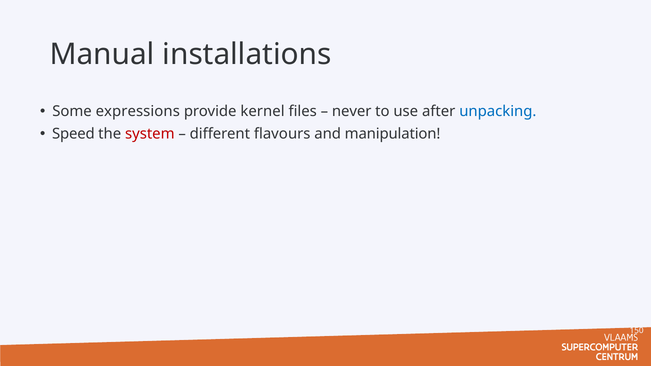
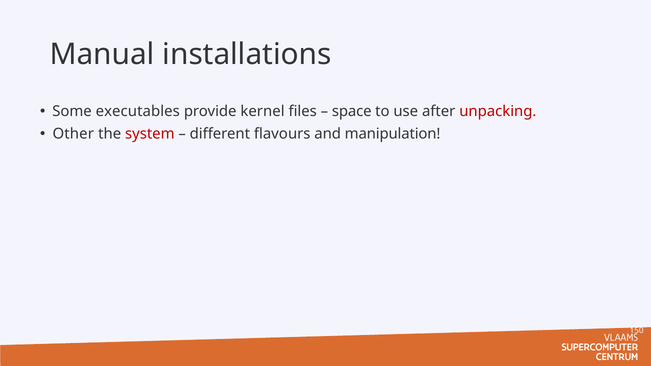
expressions: expressions -> executables (138, 111)
never: never -> space (352, 111)
unpacking colour: blue -> red (498, 111)
Speed: Speed -> Other (73, 134)
